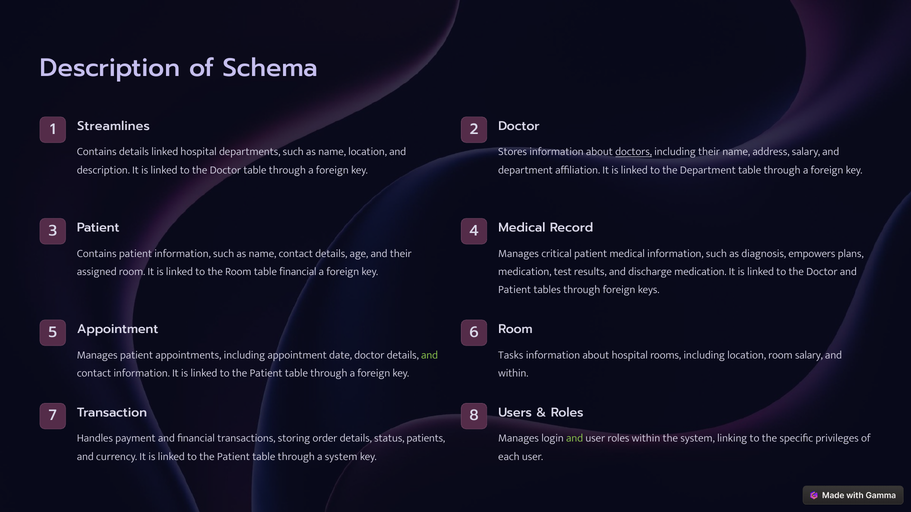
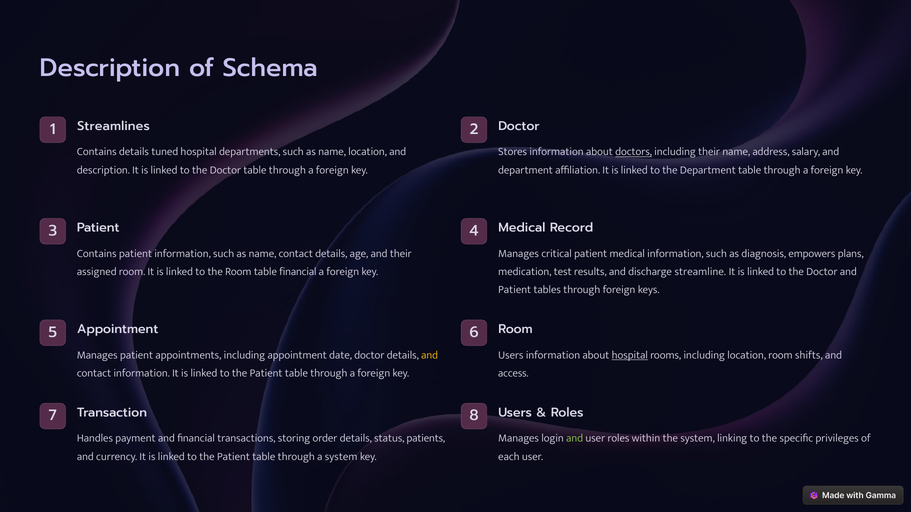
details linked: linked -> tuned (165, 152)
discharge medication: medication -> streamline (700, 272)
and colour: light green -> yellow (430, 355)
Tasks: Tasks -> Users (511, 355)
hospital underline: none -> present (630, 355)
room salary: salary -> shifts (809, 355)
within: within -> access (513, 373)
